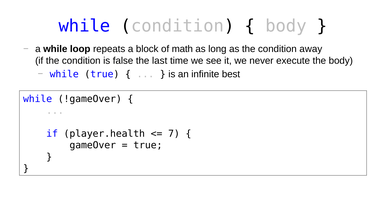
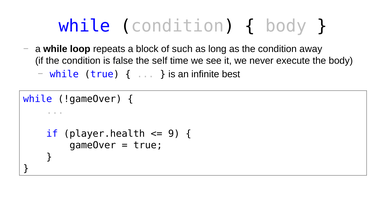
math: math -> such (182, 49)
last: last -> self (160, 61)
7: 7 -> 9 (174, 134)
